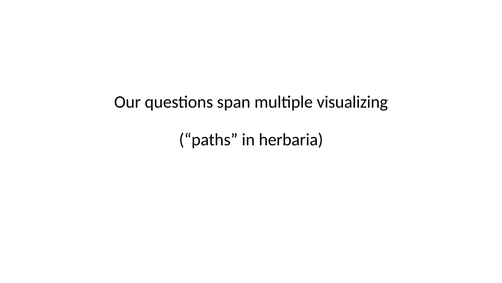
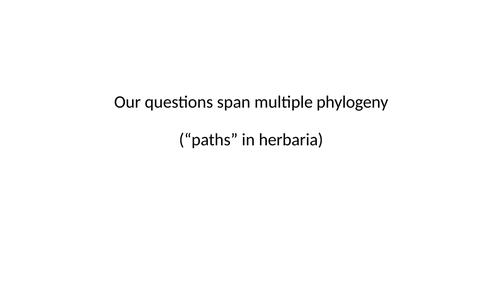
visualizing: visualizing -> phylogeny (352, 102)
